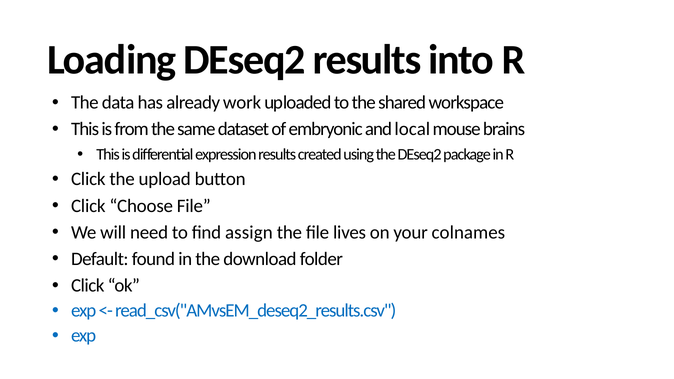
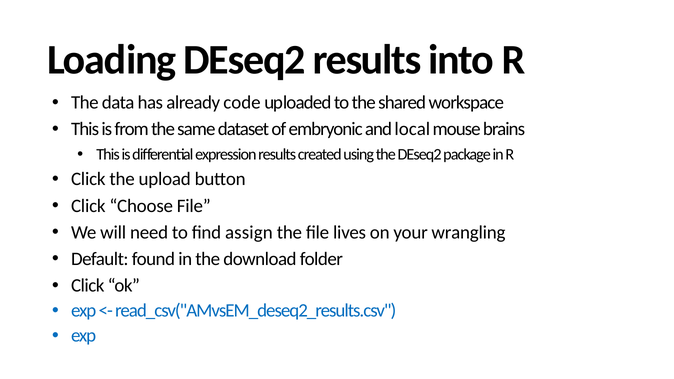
work: work -> code (242, 103)
colnames: colnames -> wrangling (468, 232)
